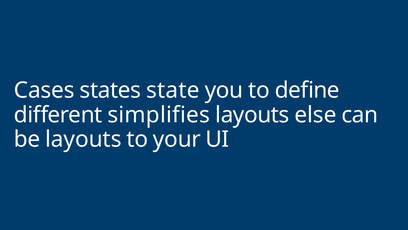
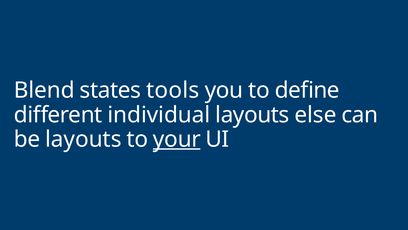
Cases: Cases -> Blend (44, 90)
state: state -> tools (173, 90)
simplifies: simplifies -> individual (159, 115)
your underline: none -> present (177, 139)
